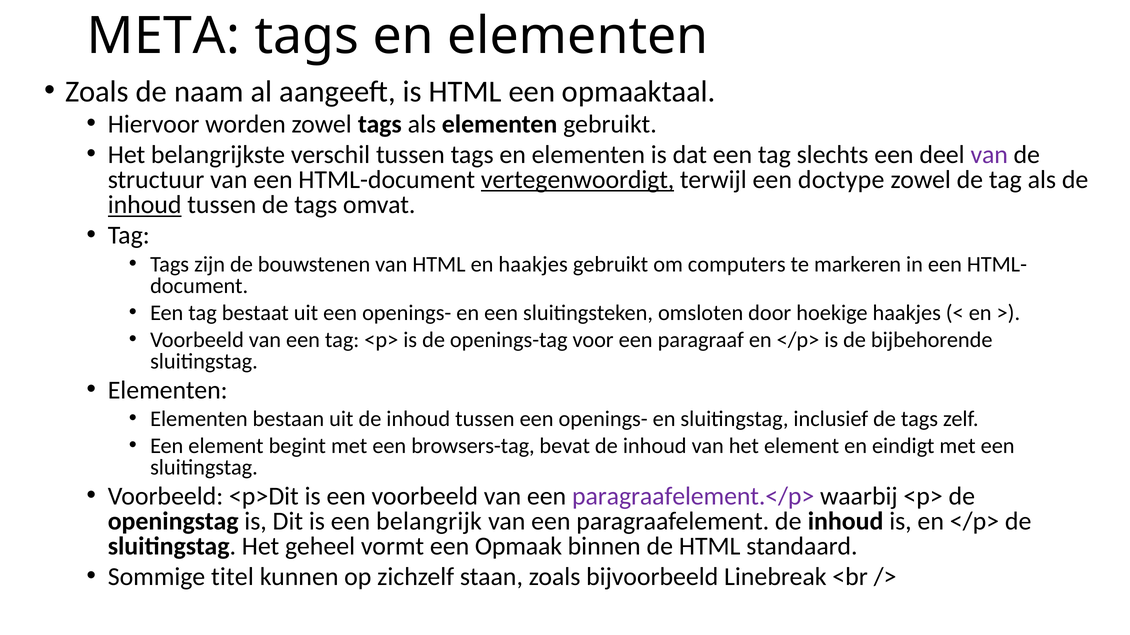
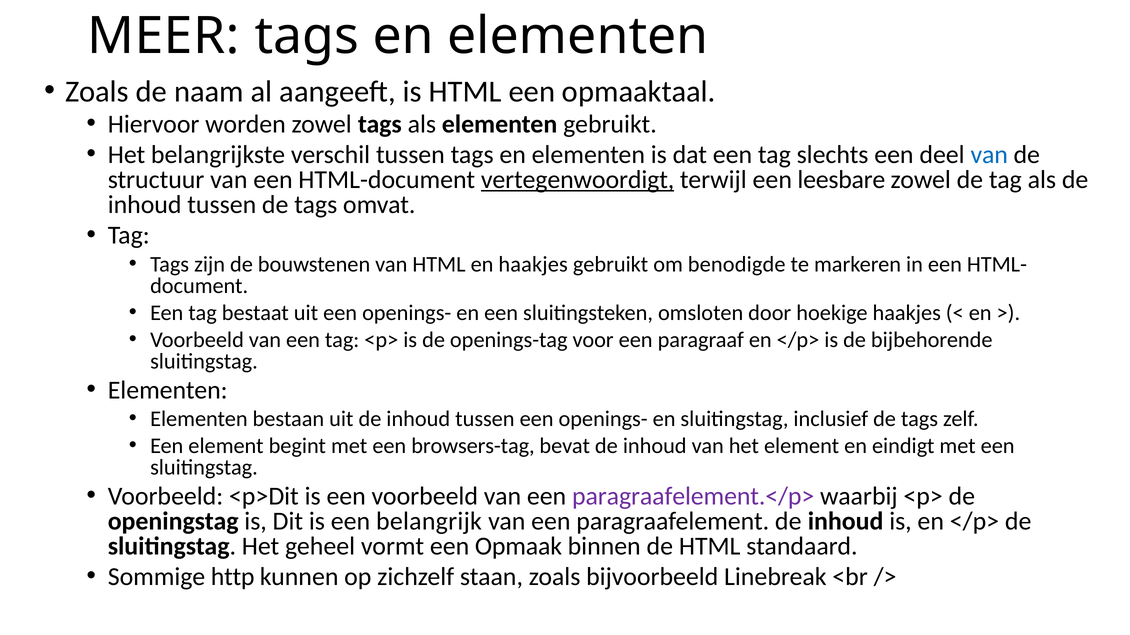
META: META -> MEER (163, 36)
van colour: purple -> blue (989, 155)
doctype: doctype -> leesbare (841, 180)
inhoud underline: present -> none (145, 205)
computers: computers -> benodigde (737, 264)
titel: titel -> http (233, 577)
